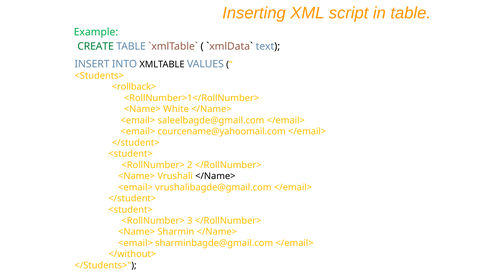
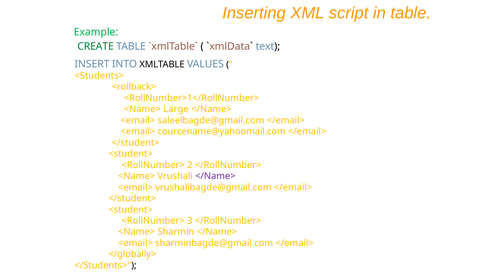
White: White -> Large (176, 109)
</Name> colour: black -> purple (215, 176)
</without>: </without> -> </globally> (132, 255)
